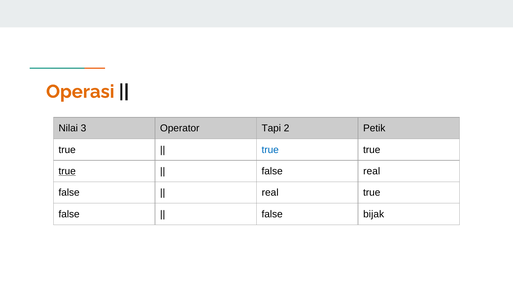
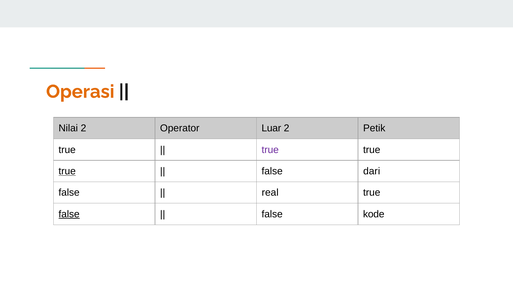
Nilai 3: 3 -> 2 (84, 128)
Tapi: Tapi -> Luar (271, 128)
true colour: blue -> purple (270, 149)
false real: real -> dari (372, 171)
false underline: none -> present (69, 214)
bijak: bijak -> kode (374, 214)
